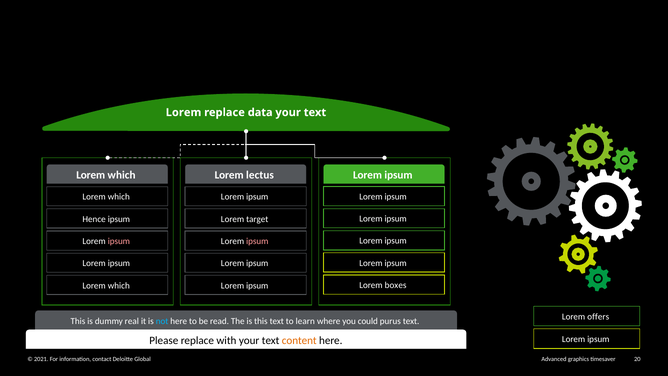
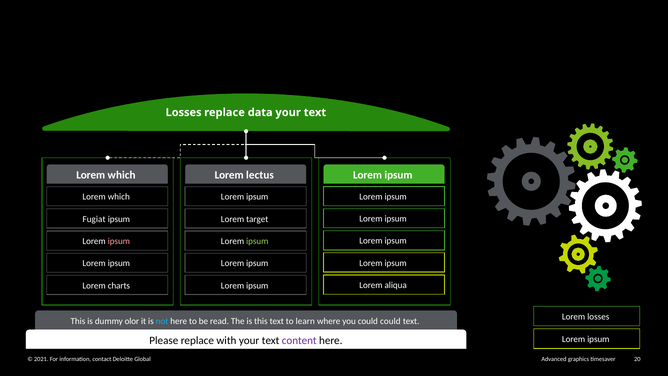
Lorem: Lorem -> Losses (184, 112)
Hence: Hence -> Fugiat (94, 219)
ipsum colour: pink -> light green (257, 241)
boxes: boxes -> aliqua (396, 285)
which: which -> charts (119, 285)
Lorem offers: offers -> losses (598, 316)
real: real -> olor (132, 321)
could purus: purus -> could (390, 321)
content colour: orange -> purple (299, 340)
